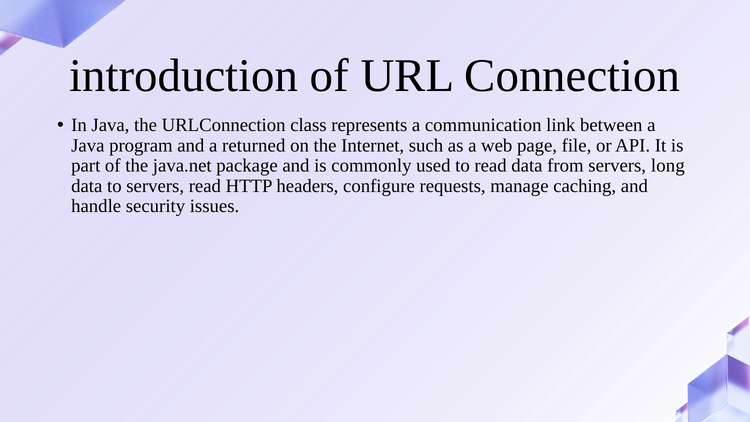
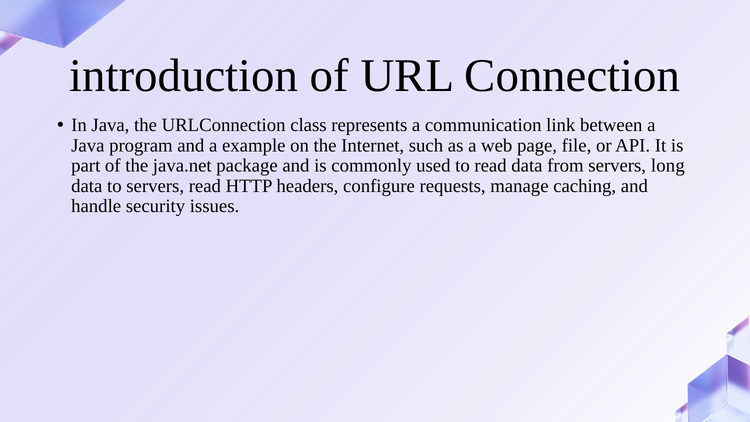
returned: returned -> example (254, 145)
